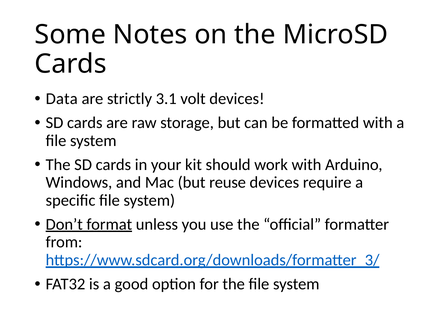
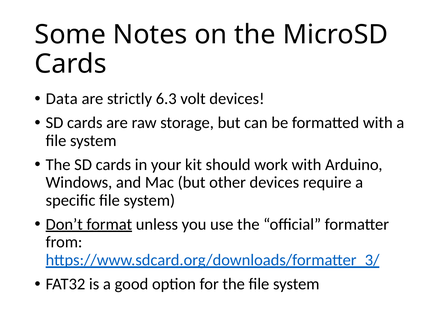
3.1: 3.1 -> 6.3 (166, 99)
reuse: reuse -> other (228, 182)
